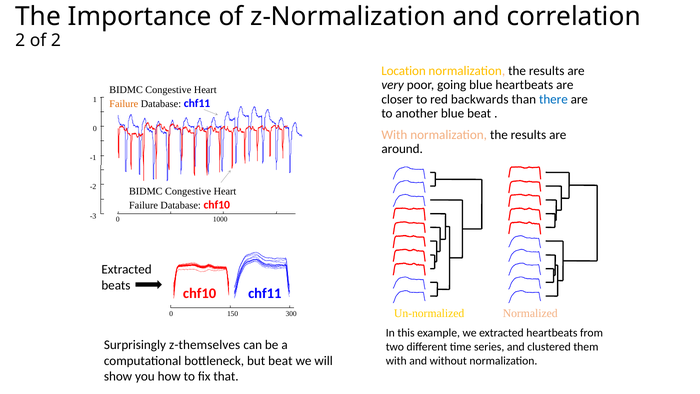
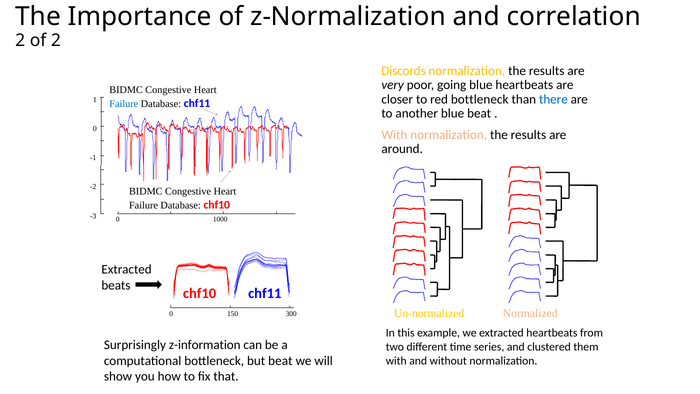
Location: Location -> Discords (404, 71)
red backwards: backwards -> bottleneck (480, 99)
Failure colour: orange -> blue (124, 104)
z-themselves: z-themselves -> z-information (205, 345)
